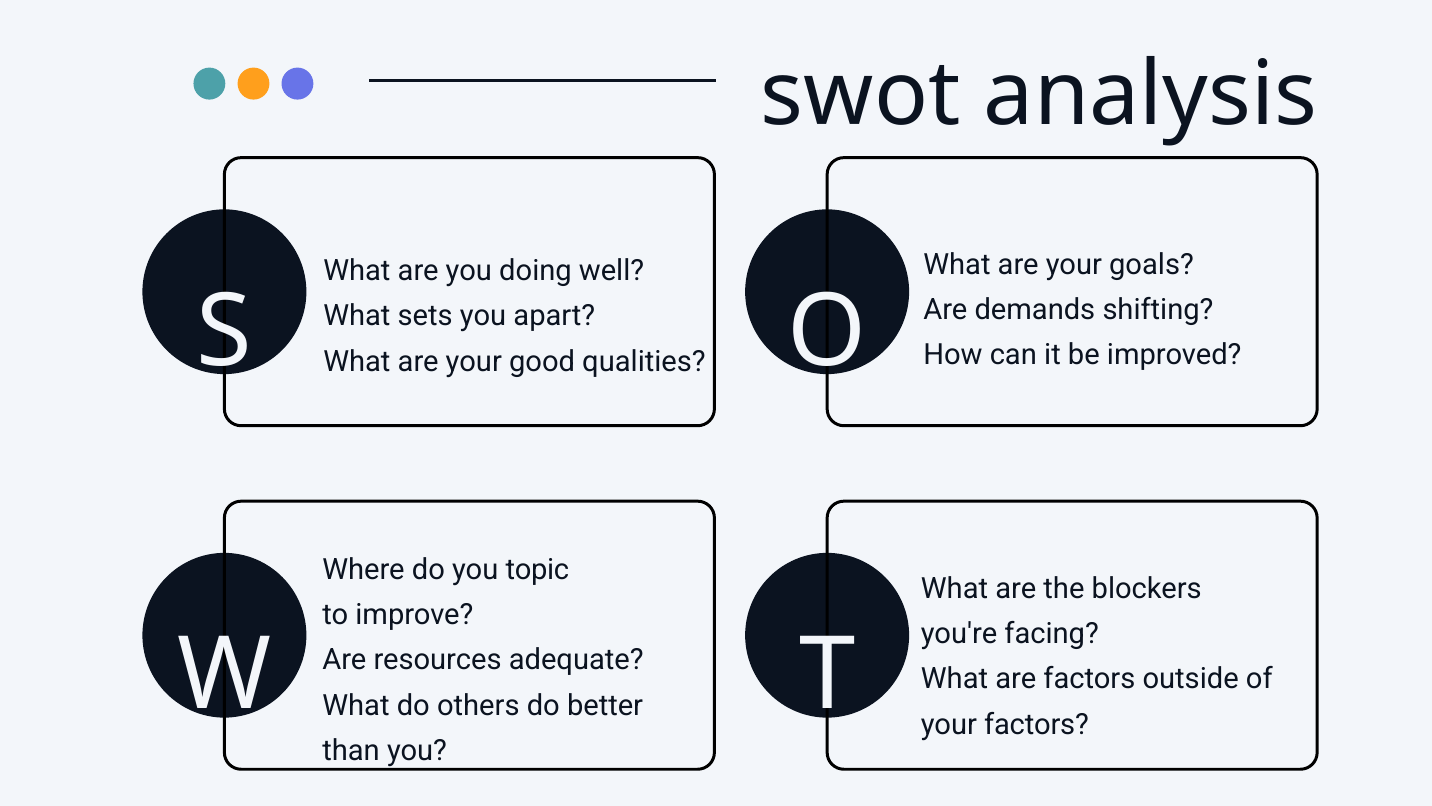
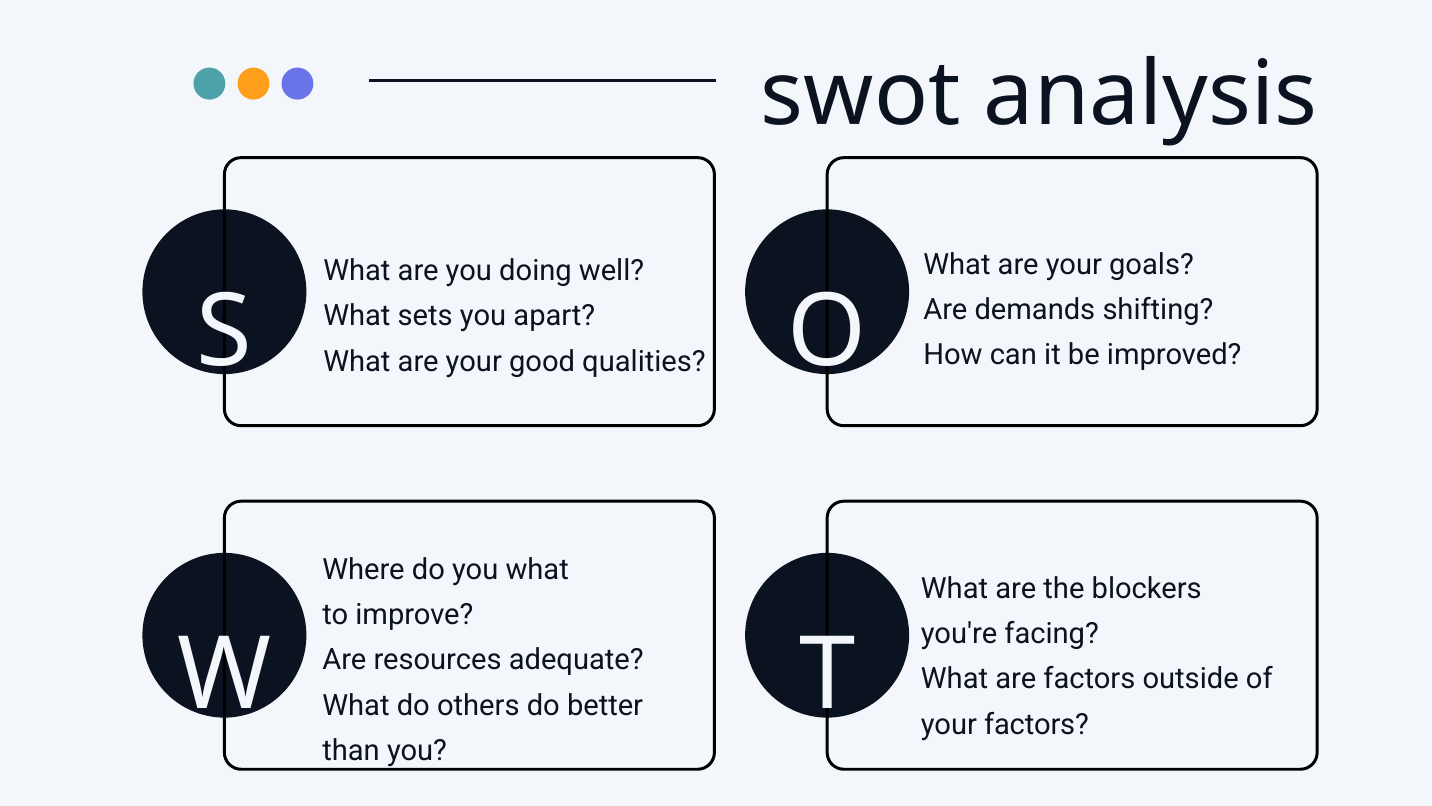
do you topic: topic -> what (537, 570)
